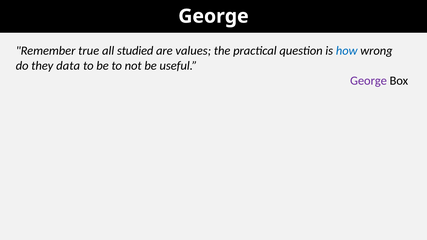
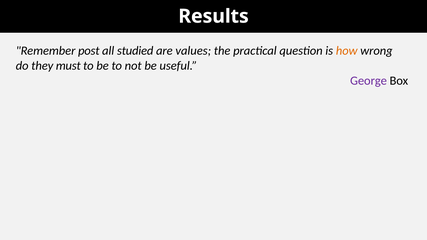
George: George -> Results (214, 16)
true: true -> post (89, 51)
how colour: blue -> orange (347, 51)
data: data -> must (68, 66)
